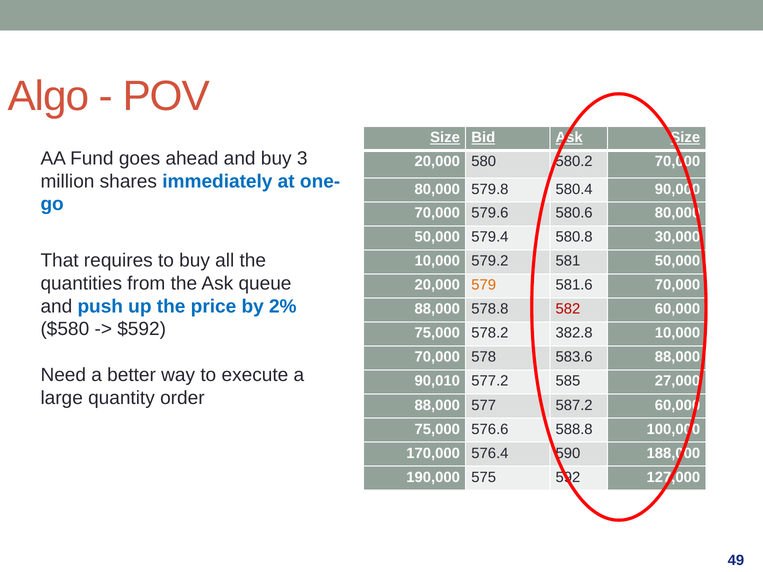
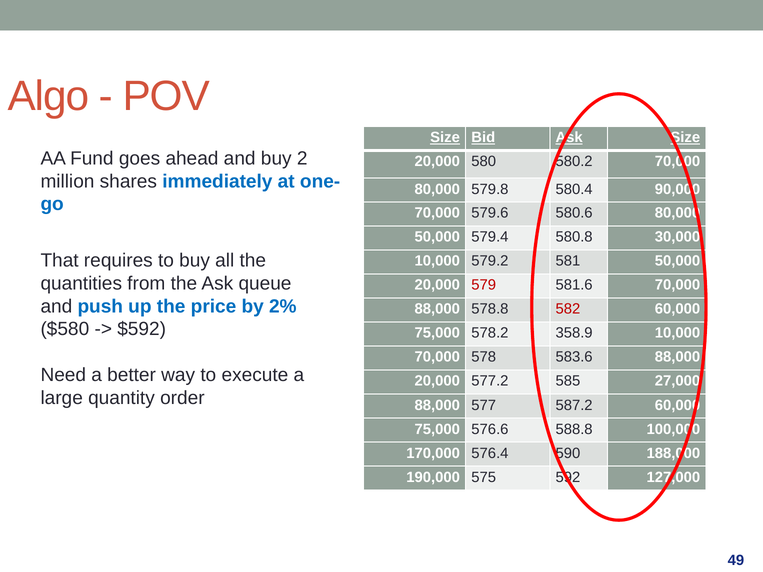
3: 3 -> 2 (302, 158)
579 colour: orange -> red (484, 285)
382.8: 382.8 -> 358.9 (574, 333)
90,010: 90,010 -> 20,000 (437, 381)
